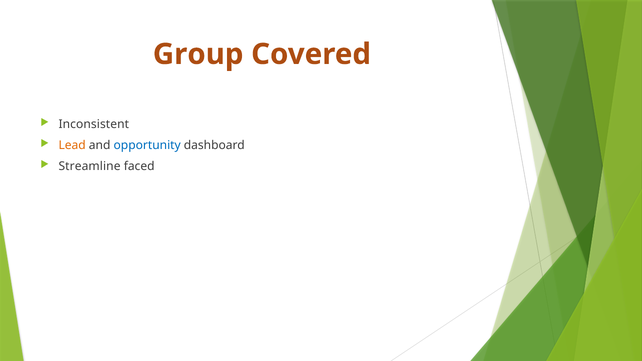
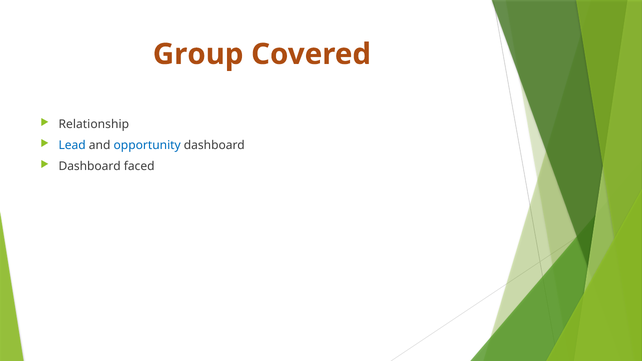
Inconsistent: Inconsistent -> Relationship (94, 124)
Lead colour: orange -> blue (72, 145)
Streamline: Streamline -> Dashboard (90, 167)
